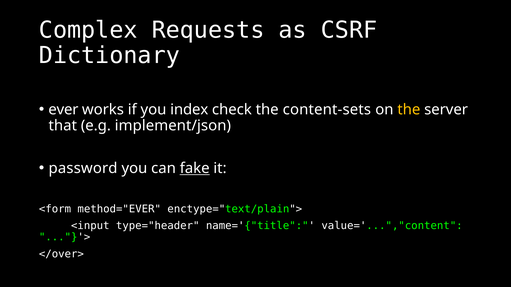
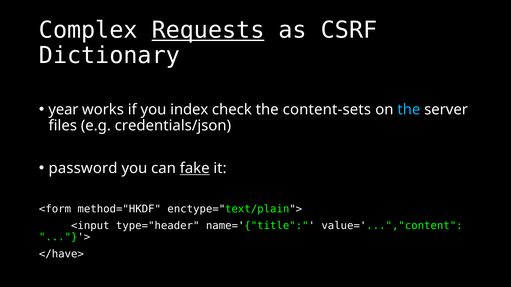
Requests underline: none -> present (208, 30)
ever: ever -> year (63, 110)
the colour: yellow -> light blue (409, 110)
that: that -> files (63, 126)
implement/json: implement/json -> credentials/json (173, 126)
method="EVER: method="EVER -> method="HKDF (119, 209)
</over>: </over> -> </have> (61, 254)
